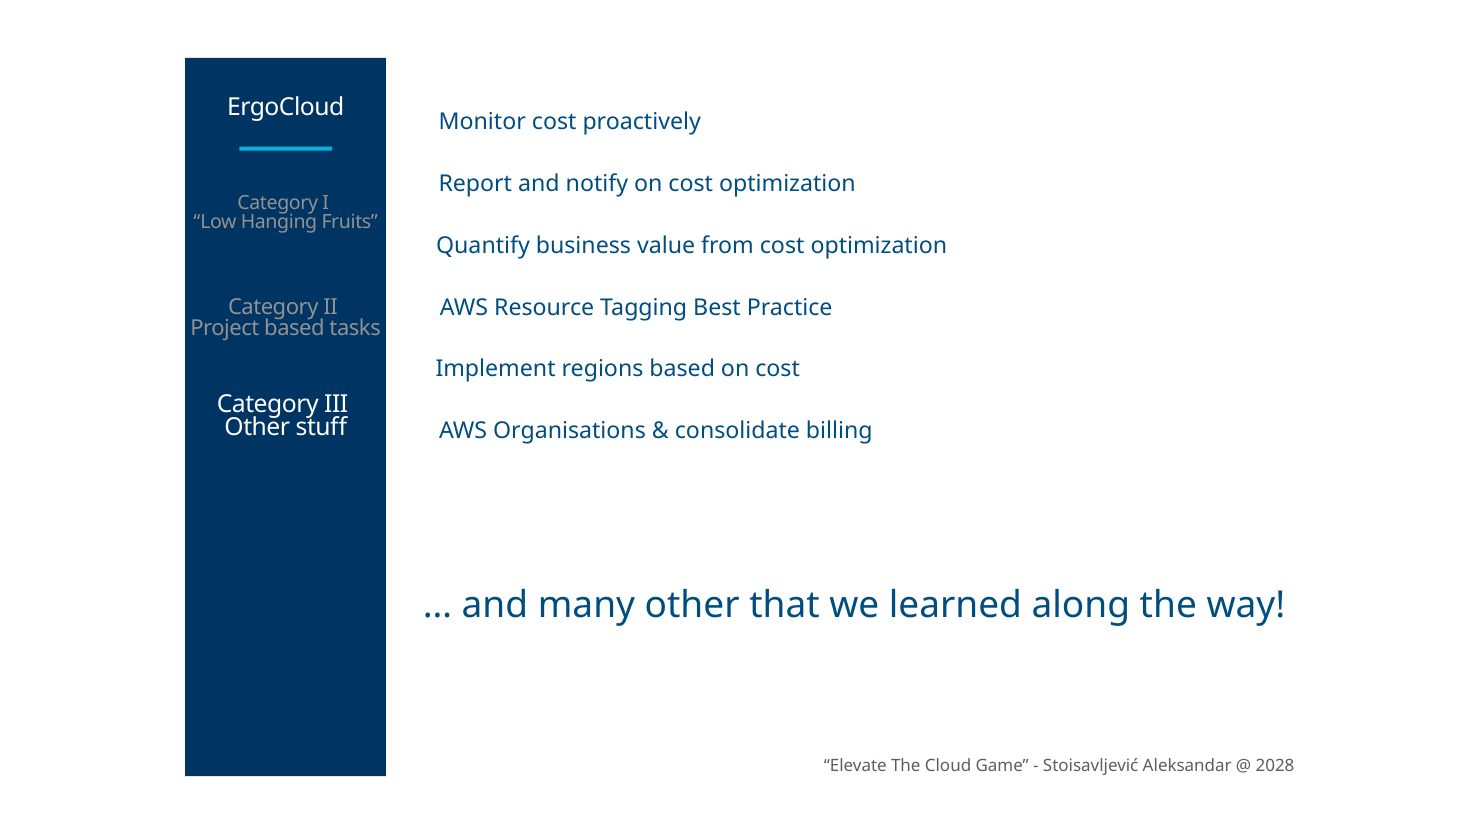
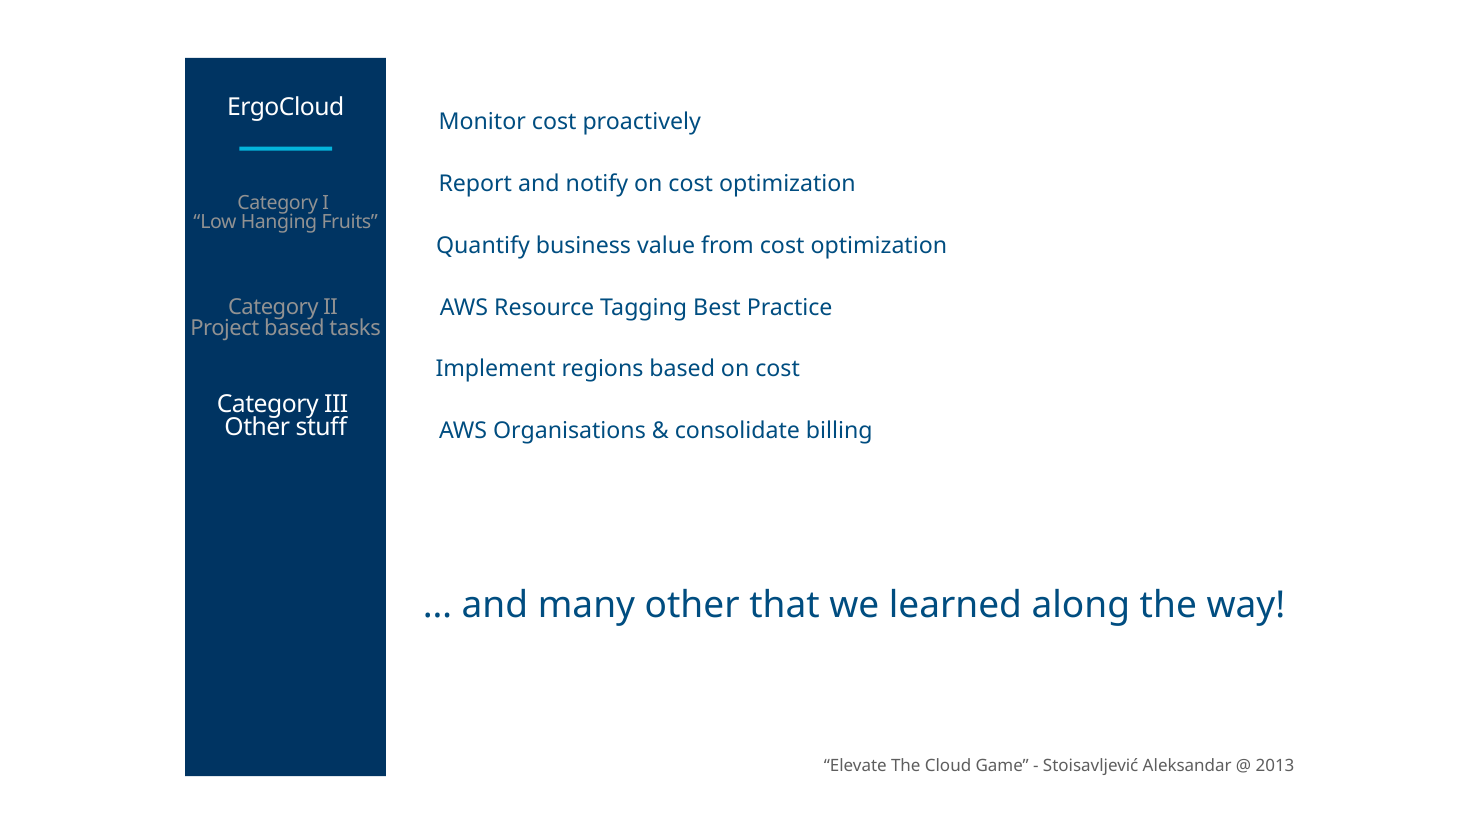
2028: 2028 -> 2013 (1275, 766)
